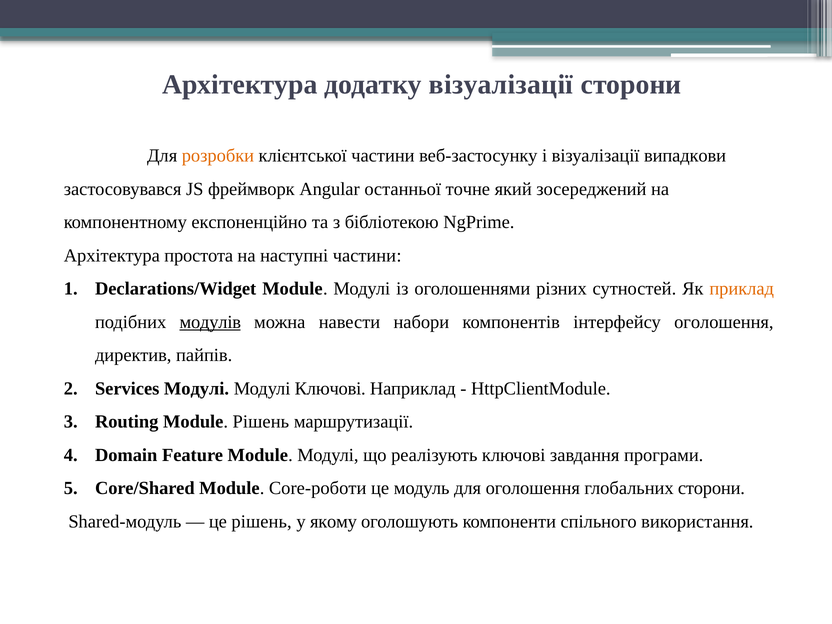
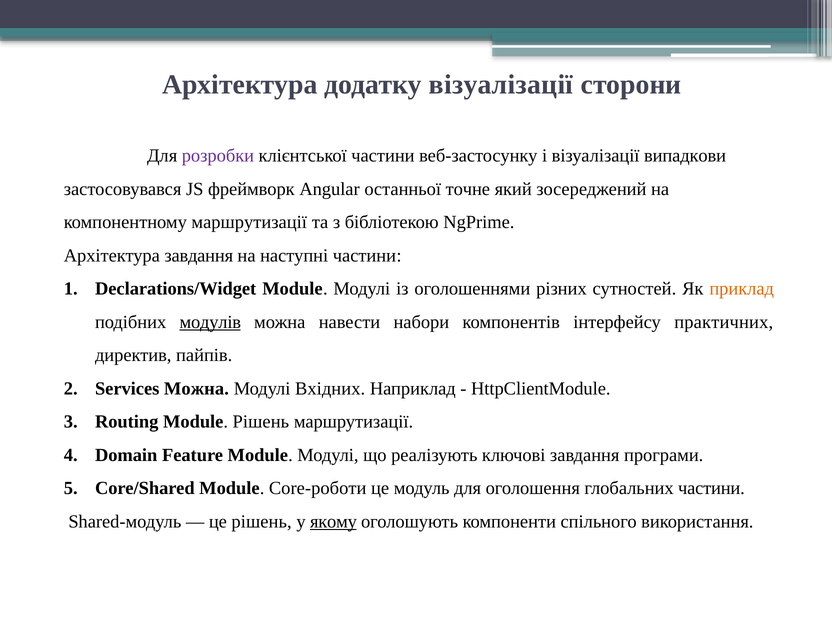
розробки colour: orange -> purple (218, 156)
компонентному експоненційно: експоненційно -> маршрутизації (249, 222)
Архітектура простота: простота -> завдання (199, 256)
інтерфейсу оголошення: оголошення -> практичних (724, 322)
Services Модулі: Модулі -> Можна (196, 389)
Модулі Ключові: Ключові -> Вхідних (330, 389)
глобальних сторони: сторони -> частини (711, 488)
якому underline: none -> present (333, 522)
